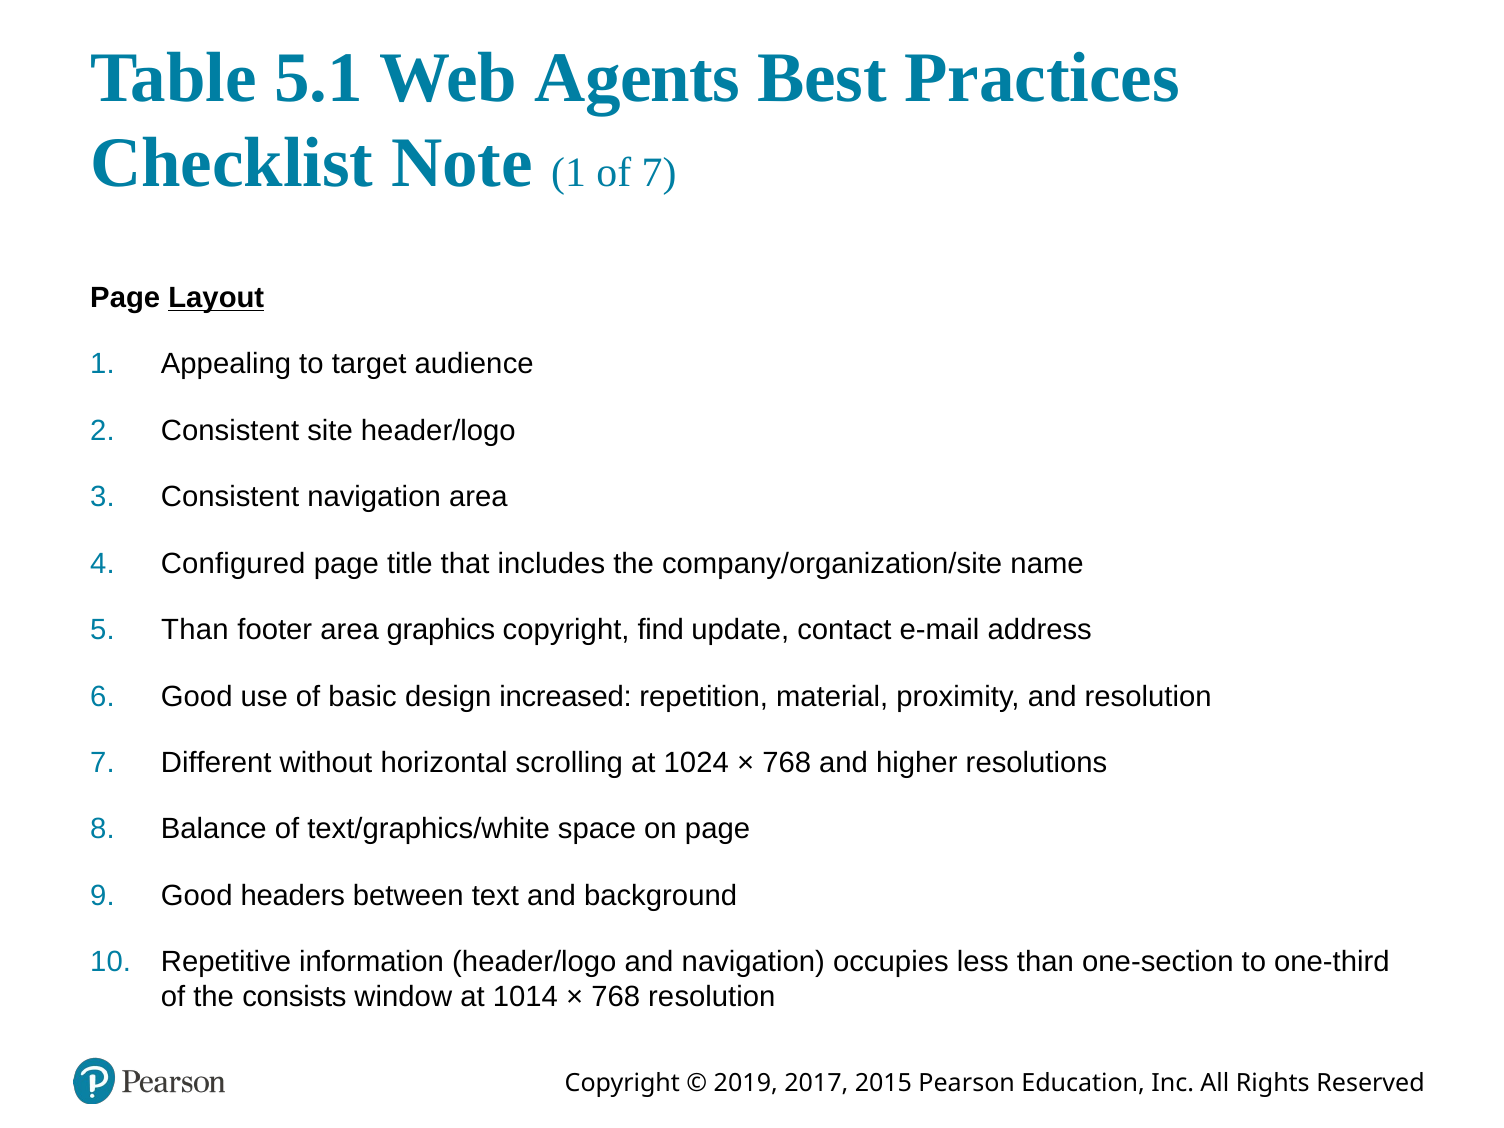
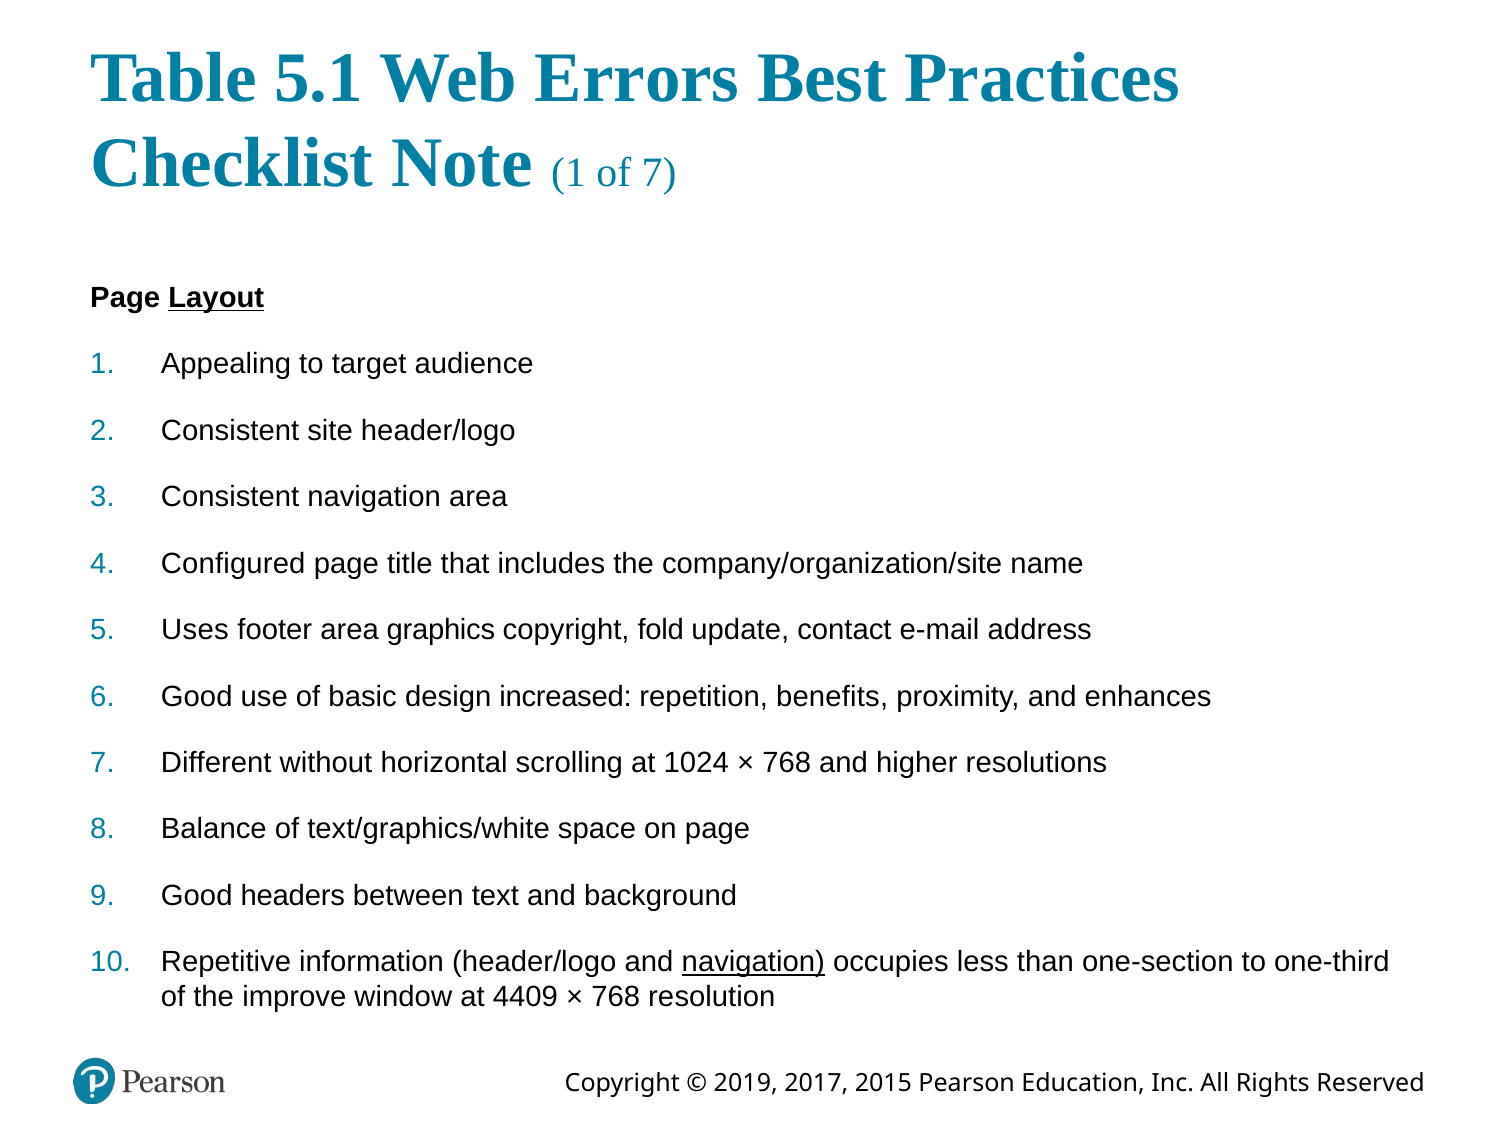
Agents: Agents -> Errors (637, 78)
Than: Than -> Uses (195, 630)
find: find -> fold (661, 630)
material: material -> benefits (832, 696)
and resolution: resolution -> enhances (1148, 696)
navigation underline: none -> present (753, 962)
consists: consists -> improve (294, 997)
1014: 1014 -> 4409 (525, 997)
